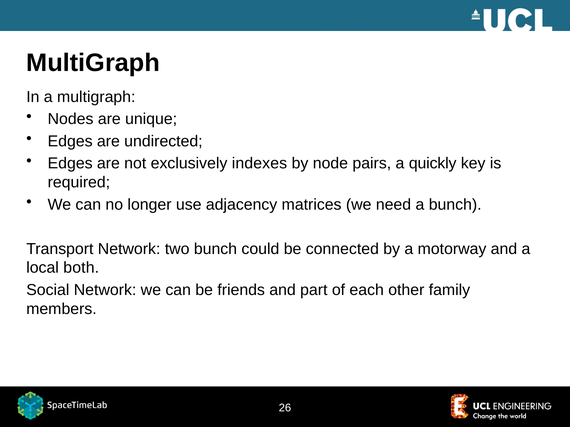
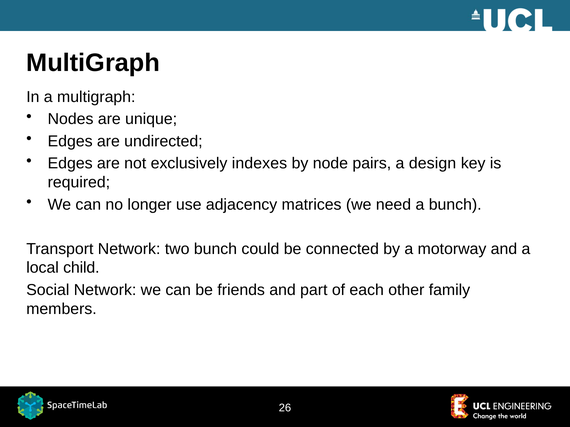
quickly: quickly -> design (433, 164)
both: both -> child (81, 268)
